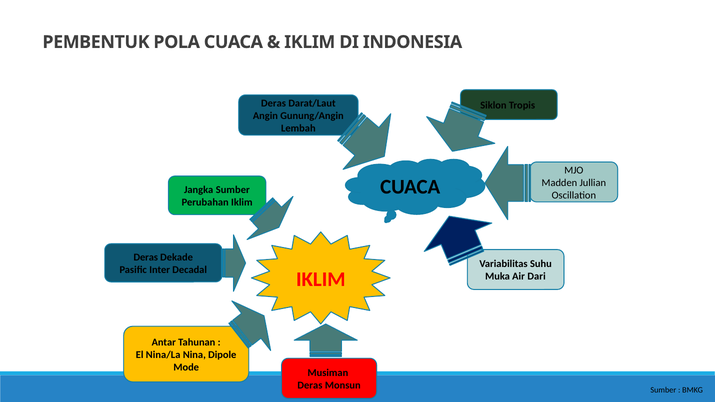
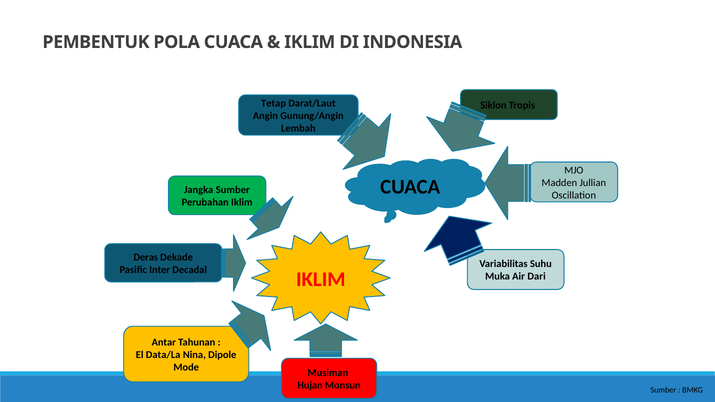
Deras: Deras -> Tetap (274, 103)
Nina/La: Nina/La -> Data/La (163, 355)
Deras: Deras -> Hujan (310, 386)
